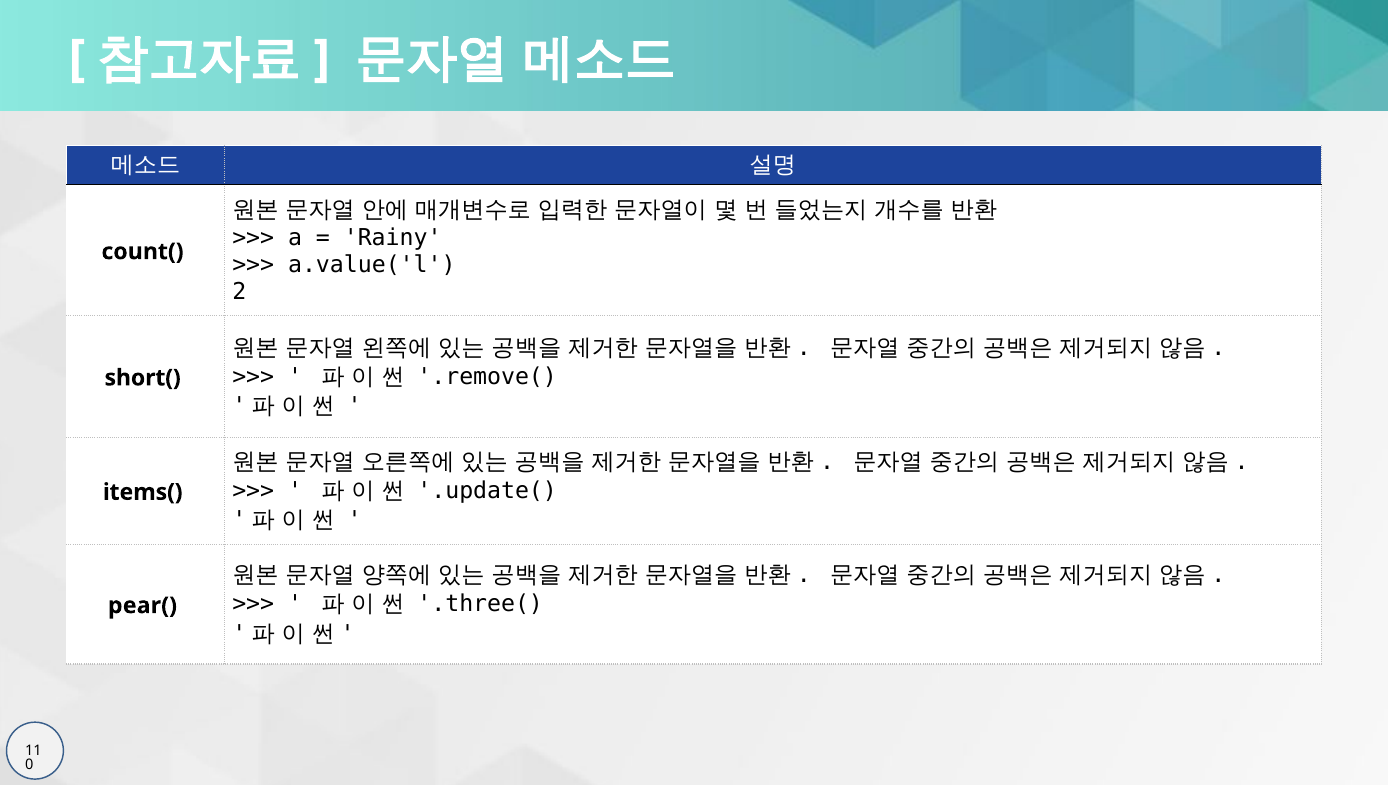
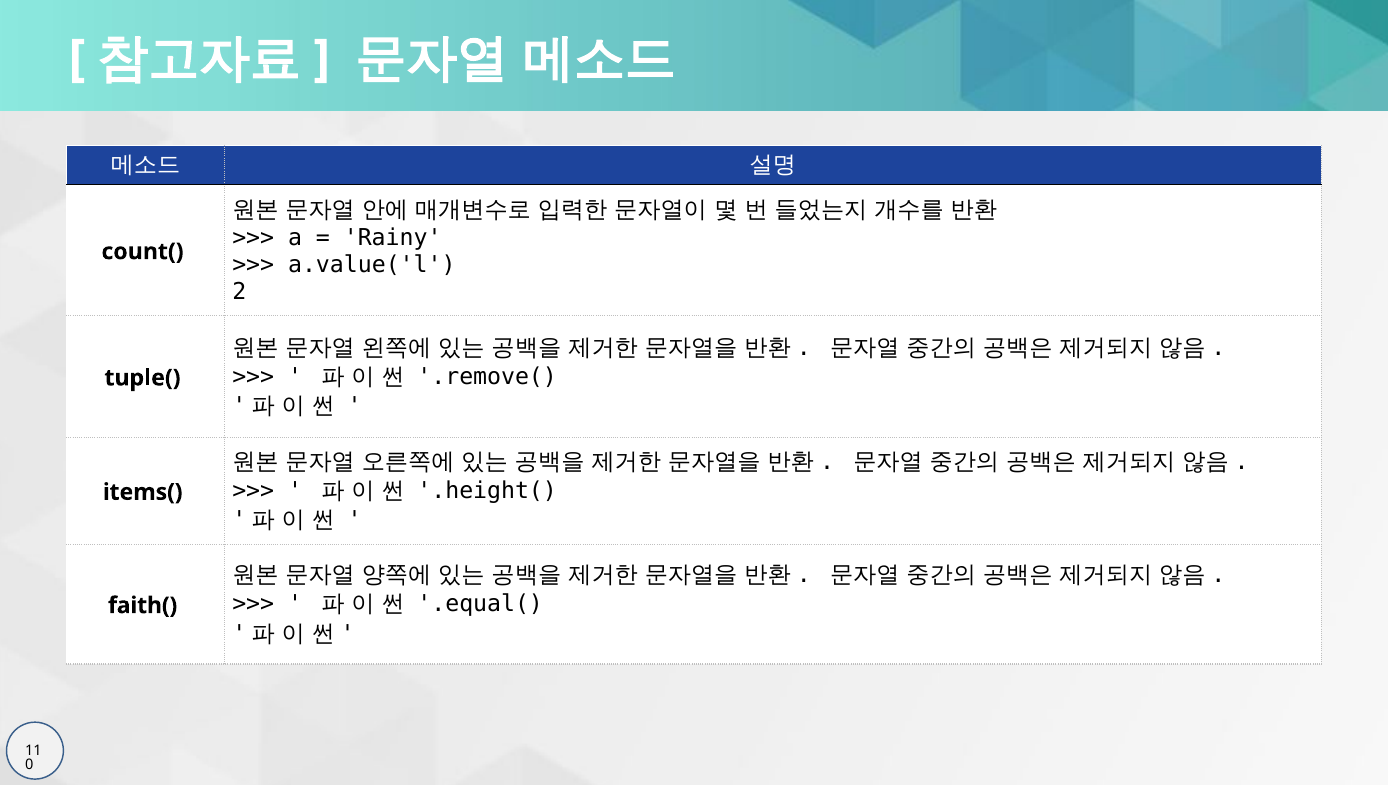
short(: short( -> tuple( (143, 378)
.update(: .update( -> .height( (487, 491)
.three(: .three( -> .equal( (480, 604)
pear(: pear( -> faith( (143, 605)
